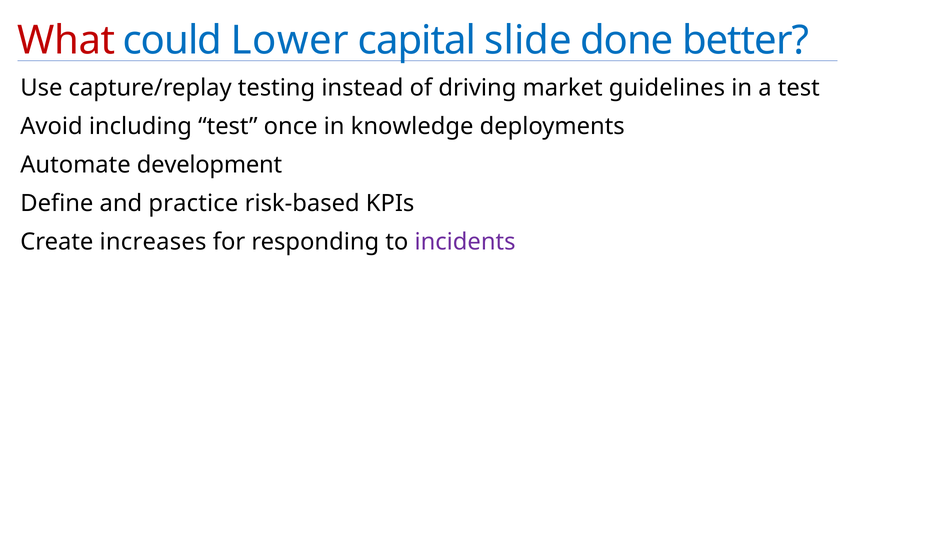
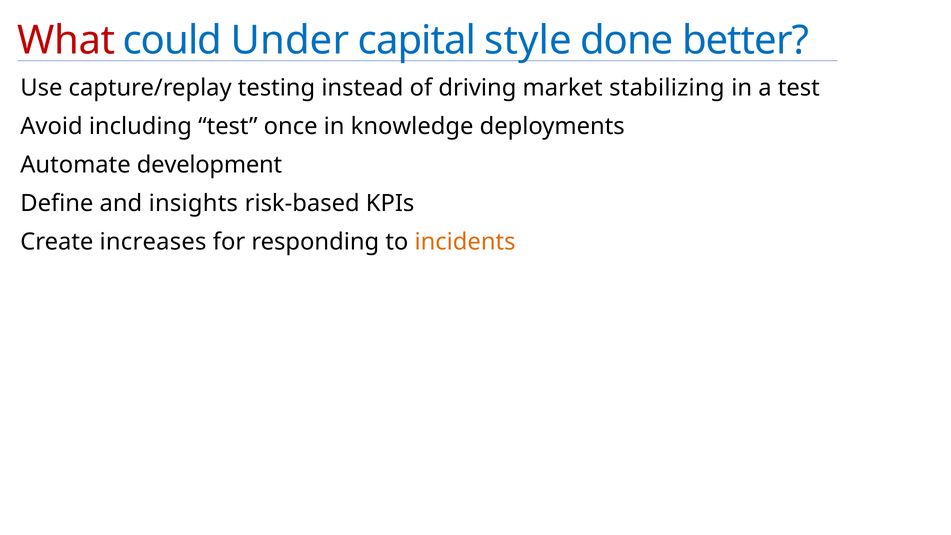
Lower: Lower -> Under (290, 41)
slide: slide -> style (528, 41)
guidelines: guidelines -> stabilizing (667, 88)
practice: practice -> insights (193, 203)
incidents colour: purple -> orange (465, 242)
